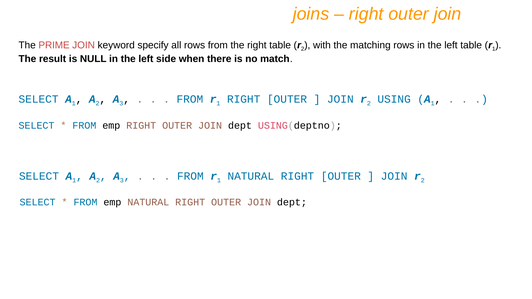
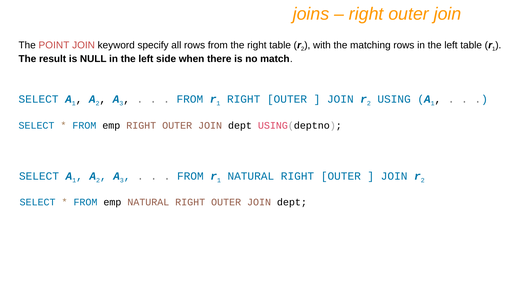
PRIME: PRIME -> POINT (54, 45)
